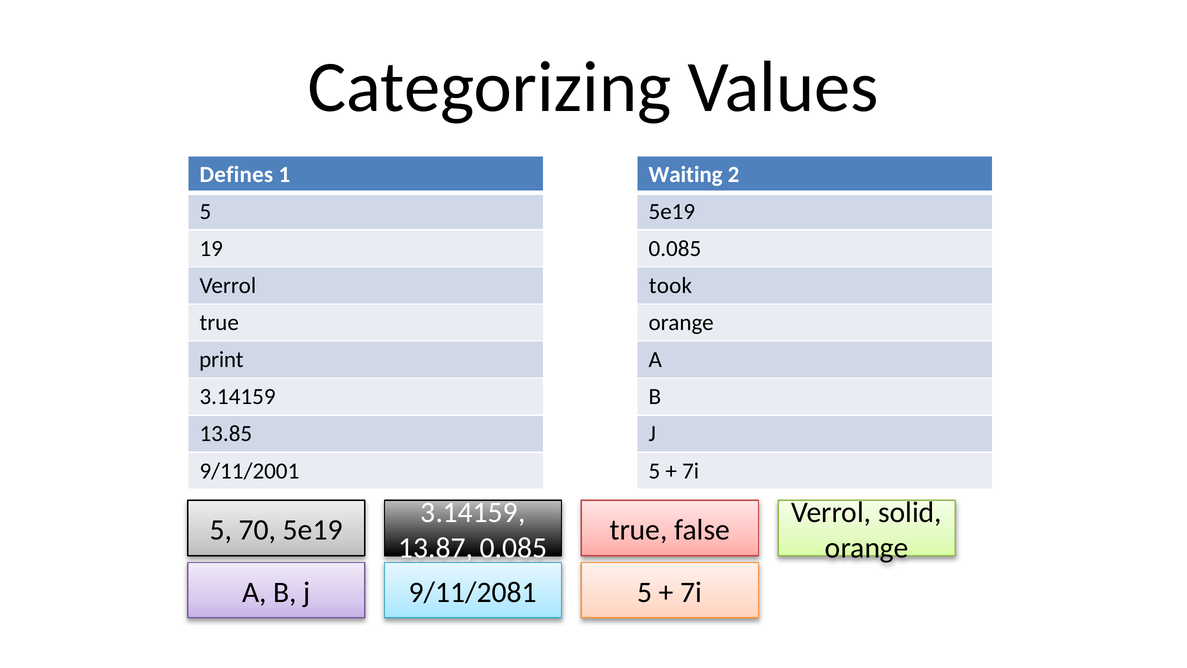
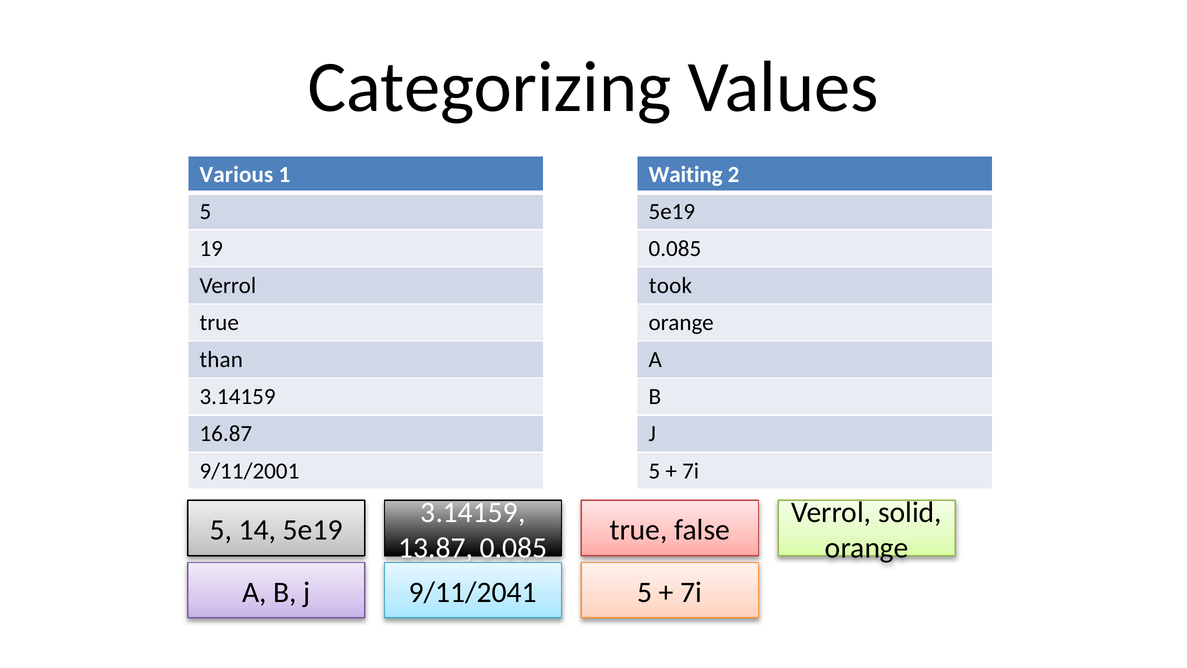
Defines: Defines -> Various (236, 175)
print: print -> than (221, 360)
13.85: 13.85 -> 16.87 (226, 434)
70: 70 -> 14 (257, 530)
9/11/2081: 9/11/2081 -> 9/11/2041 (473, 592)
